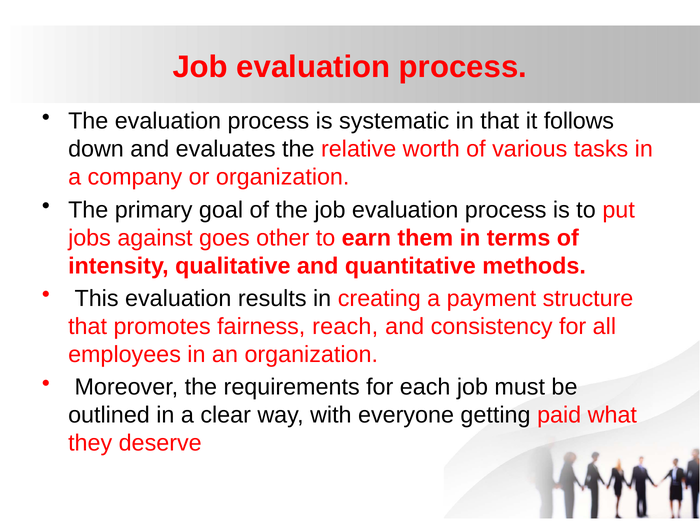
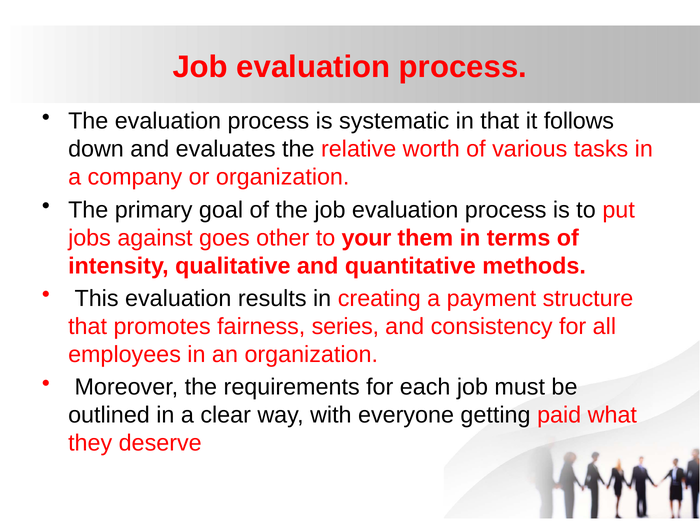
earn: earn -> your (366, 238)
reach: reach -> series (345, 326)
